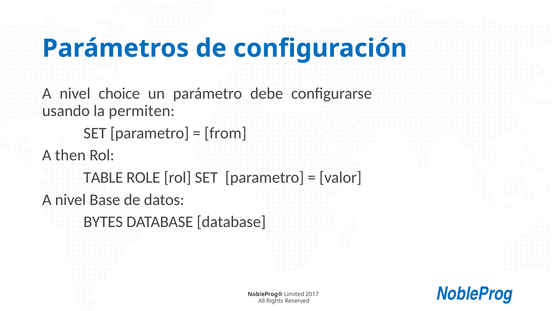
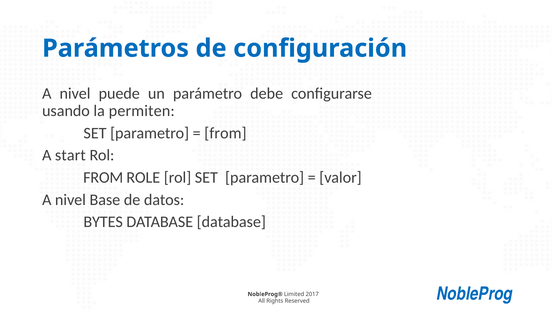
choice: choice -> puede (119, 93)
then: then -> start (70, 155)
TABLE: TABLE -> FROM (103, 177)
